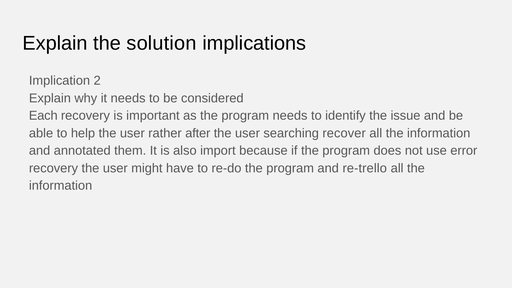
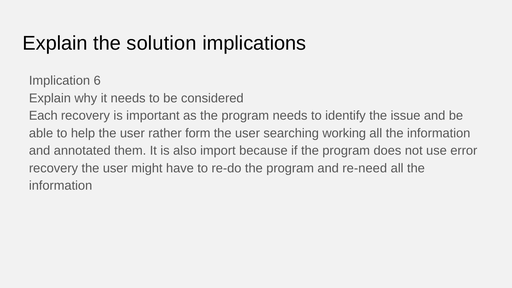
2: 2 -> 6 (97, 81)
after: after -> form (198, 133)
recover: recover -> working (344, 133)
re-trello: re-trello -> re-need (365, 168)
